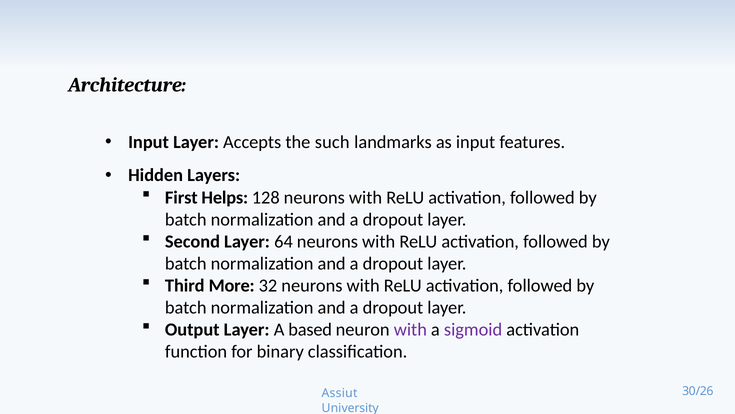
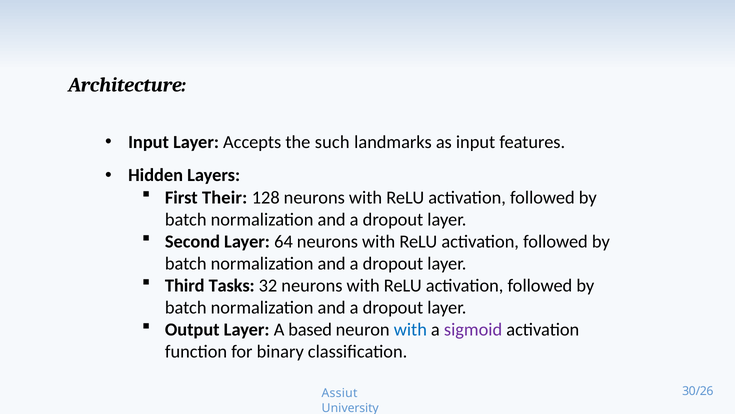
Helps: Helps -> Their (225, 197)
More: More -> Tasks (232, 286)
with colour: purple -> blue (410, 330)
